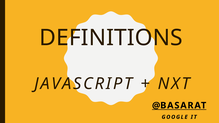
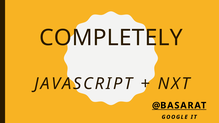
DEFINITIONS: DEFINITIONS -> COMPLETELY (111, 38)
